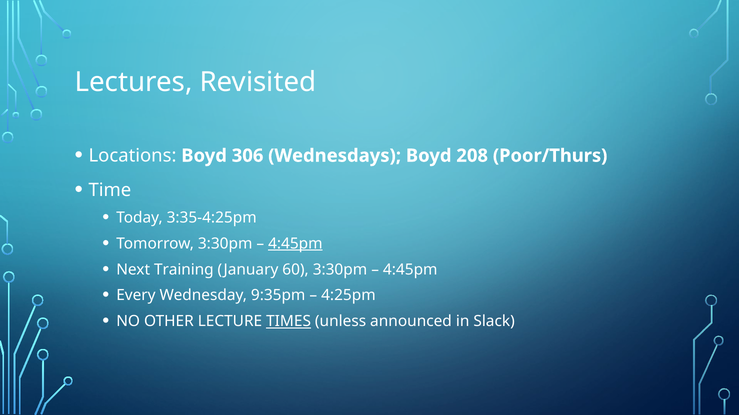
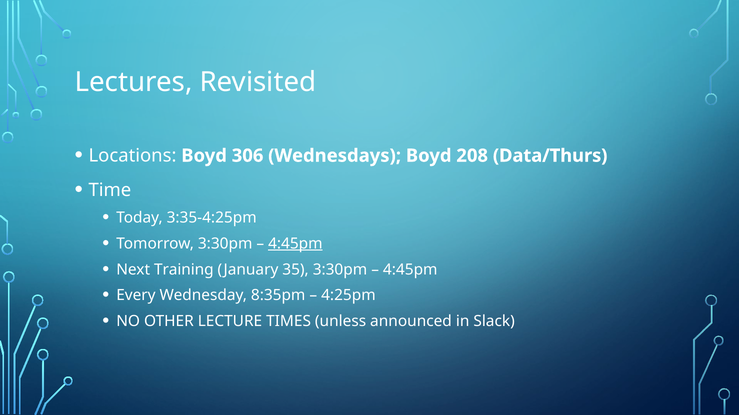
Poor/Thurs: Poor/Thurs -> Data/Thurs (550, 156)
60: 60 -> 35 (296, 270)
9:35pm: 9:35pm -> 8:35pm (278, 296)
TIMES underline: present -> none (289, 322)
